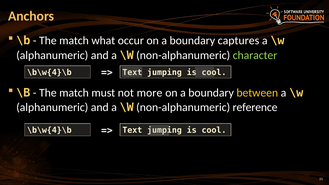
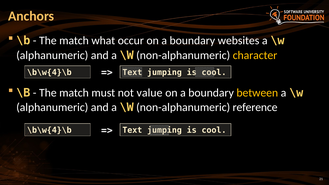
captures: captures -> websites (239, 41)
character colour: light green -> yellow (255, 55)
more: more -> value (150, 93)
